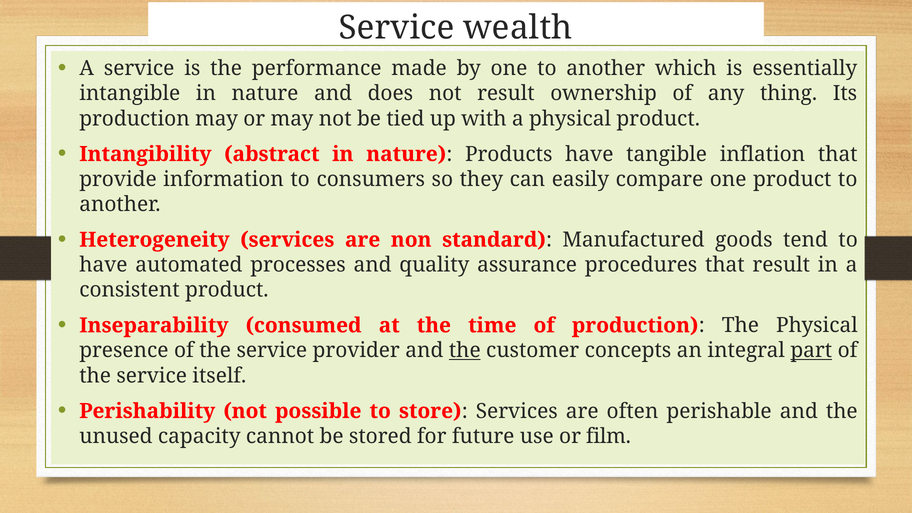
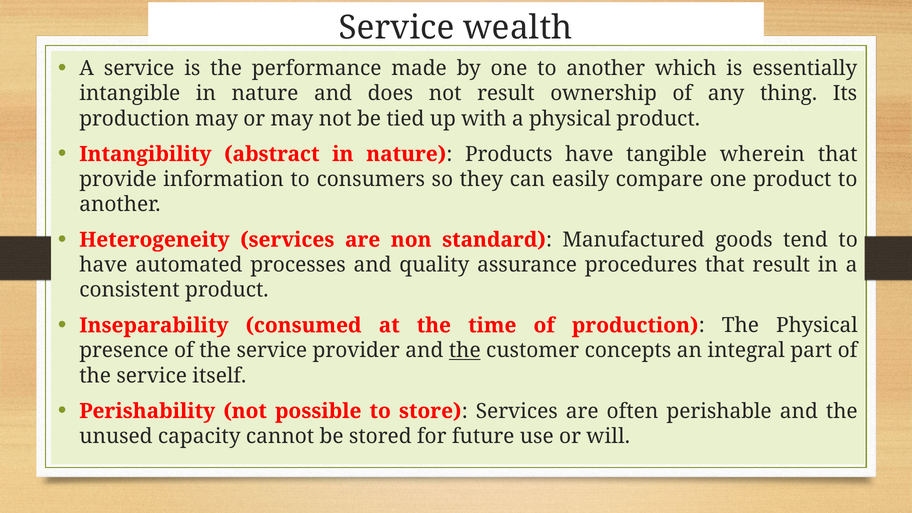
inflation: inflation -> wherein (762, 154)
part underline: present -> none (811, 351)
film: film -> will (608, 436)
